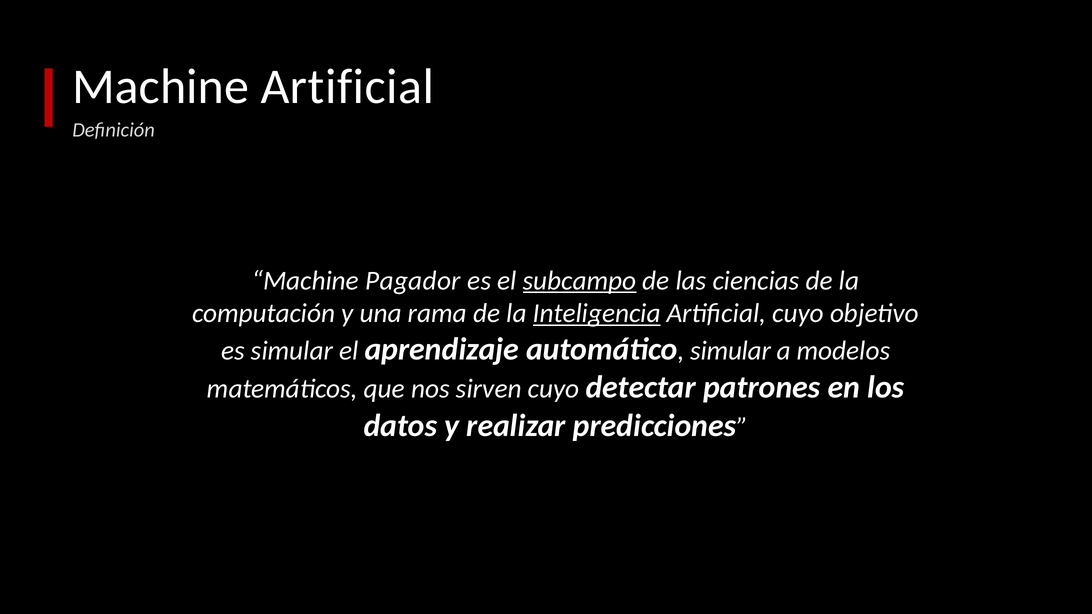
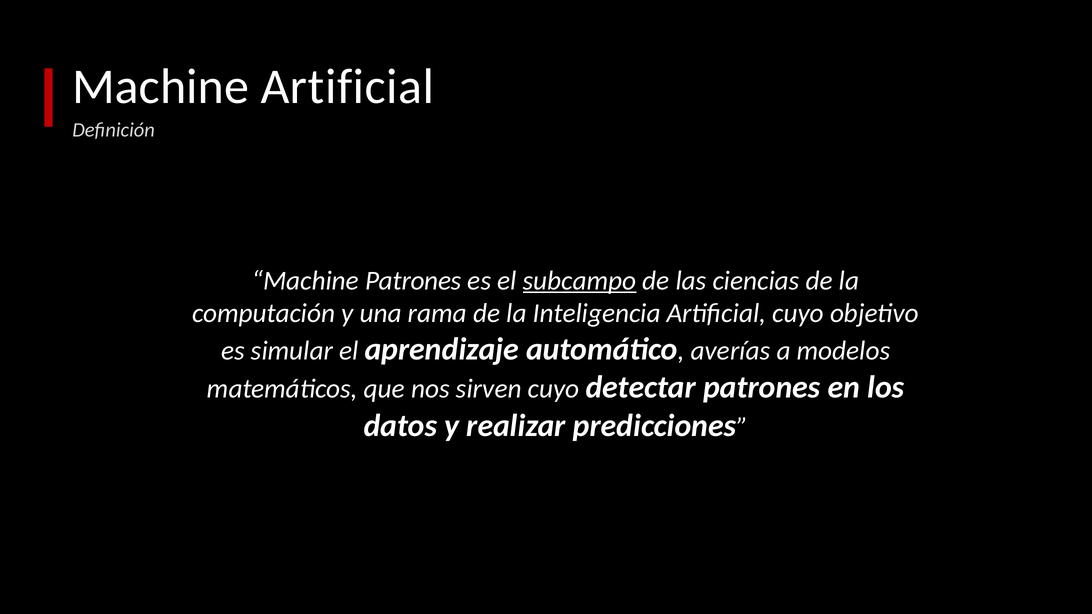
Machine Pagador: Pagador -> Patrones (413, 281)
Inteligencia underline: present -> none (597, 313)
simular: simular -> averías (731, 351)
